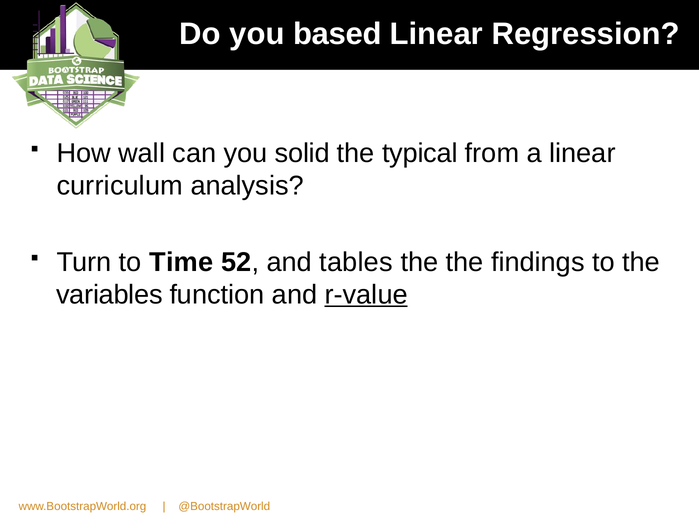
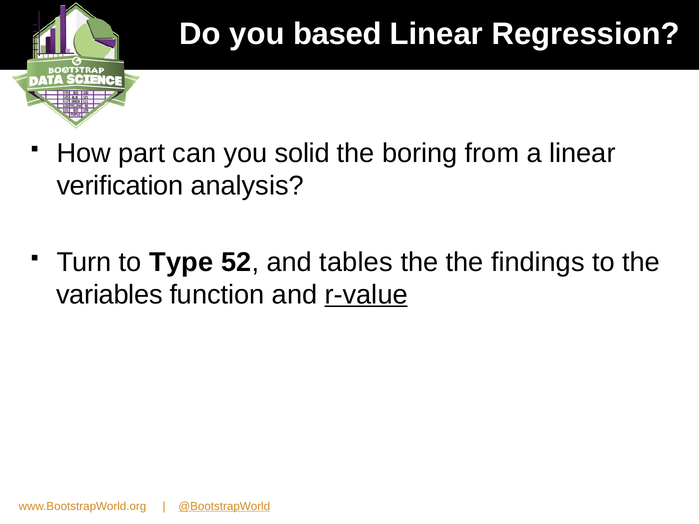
wall: wall -> part (142, 153)
typical: typical -> boring (420, 153)
curriculum: curriculum -> verification (120, 186)
Time: Time -> Type (181, 262)
@BootstrapWorld underline: none -> present (224, 506)
